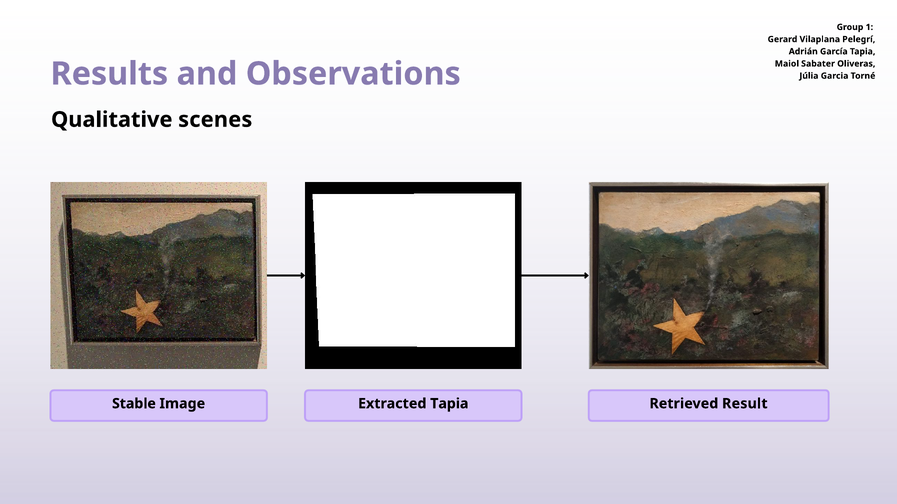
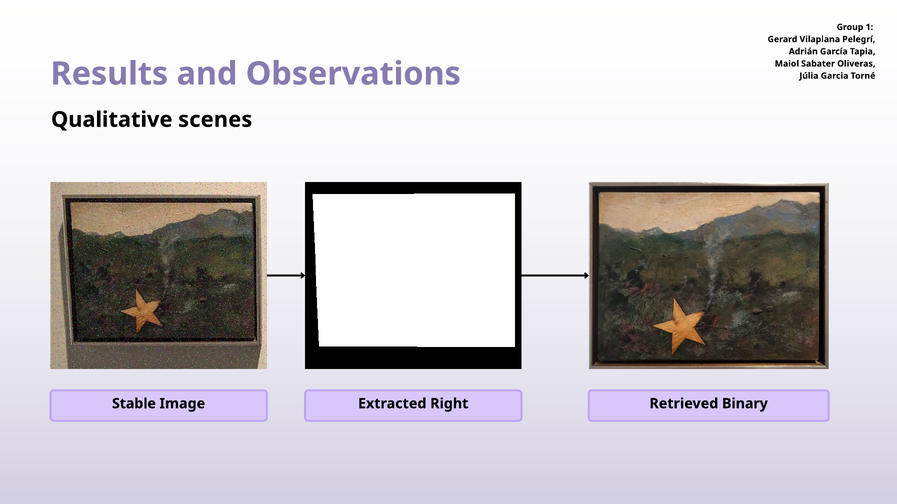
Extracted Tapia: Tapia -> Right (449, 404)
Result: Result -> Binary (745, 404)
